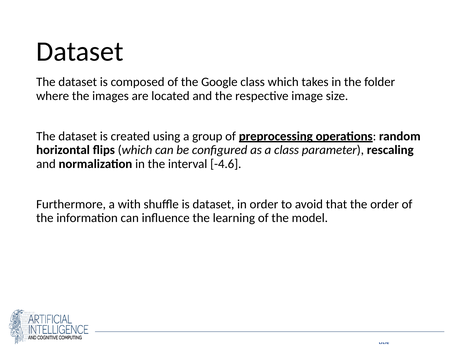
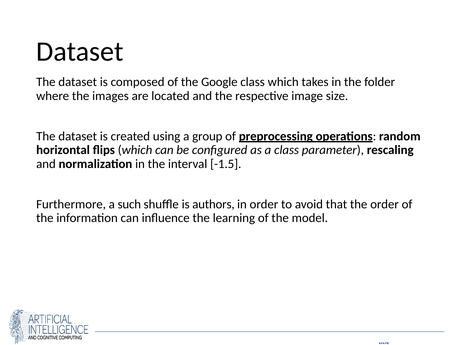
-4.6: -4.6 -> -1.5 (226, 164)
with: with -> such (129, 204)
is dataset: dataset -> authors (213, 204)
